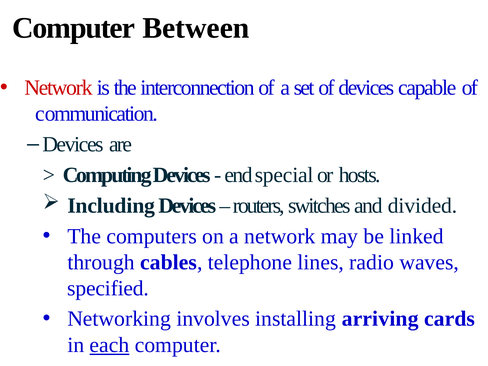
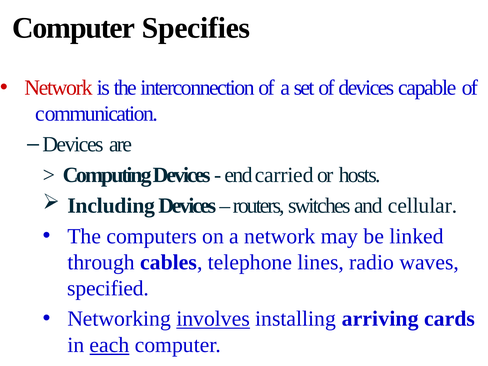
Between: Between -> Specifies (196, 28)
special: special -> carried (284, 175)
divided: divided -> cellular (423, 206)
involves underline: none -> present (213, 319)
